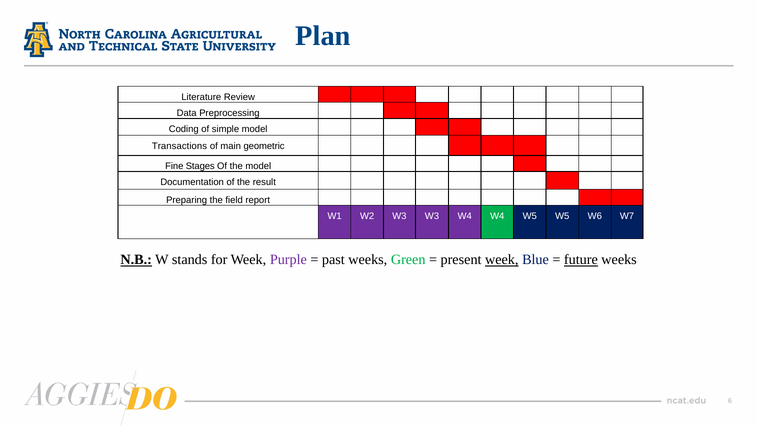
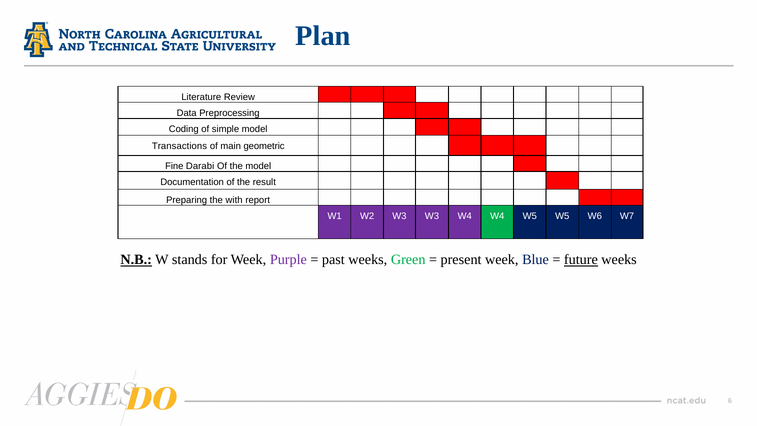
Stages: Stages -> Darabi (200, 166)
field: field -> with (234, 200)
week underline: present -> none (502, 260)
